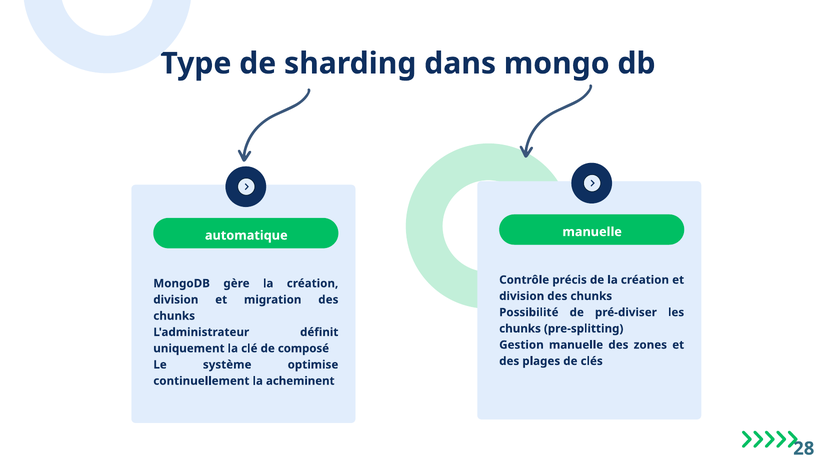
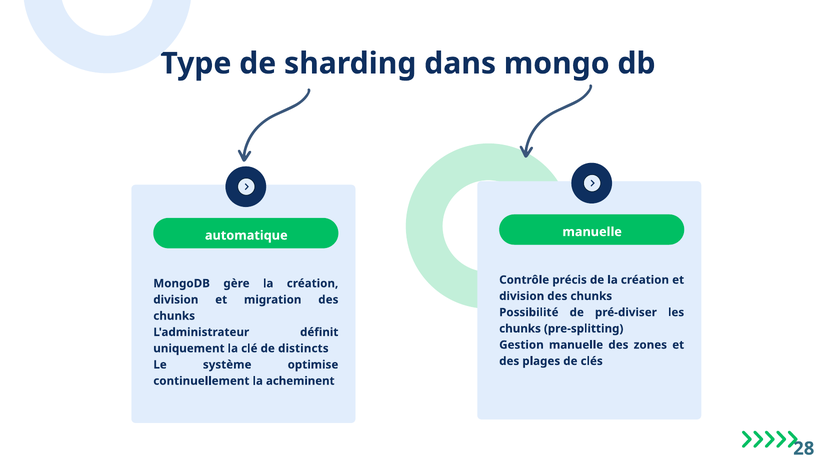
composé: composé -> distincts (303, 349)
